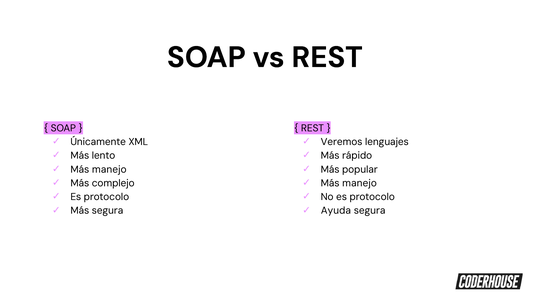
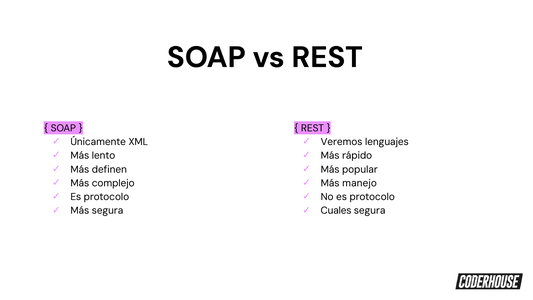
manejo: manejo -> definen (109, 169)
Ayuda: Ayuda -> Cuales (336, 211)
